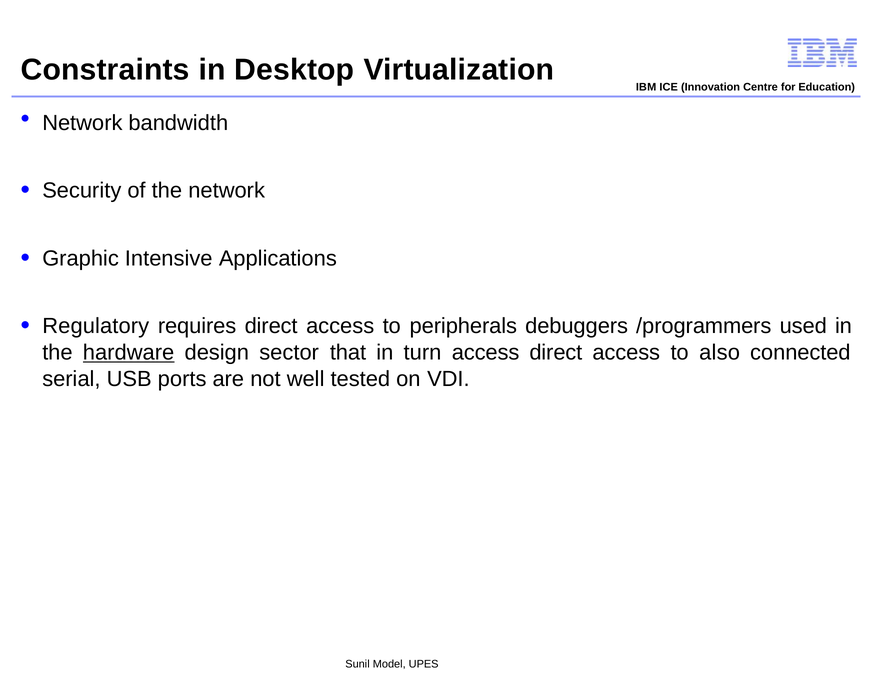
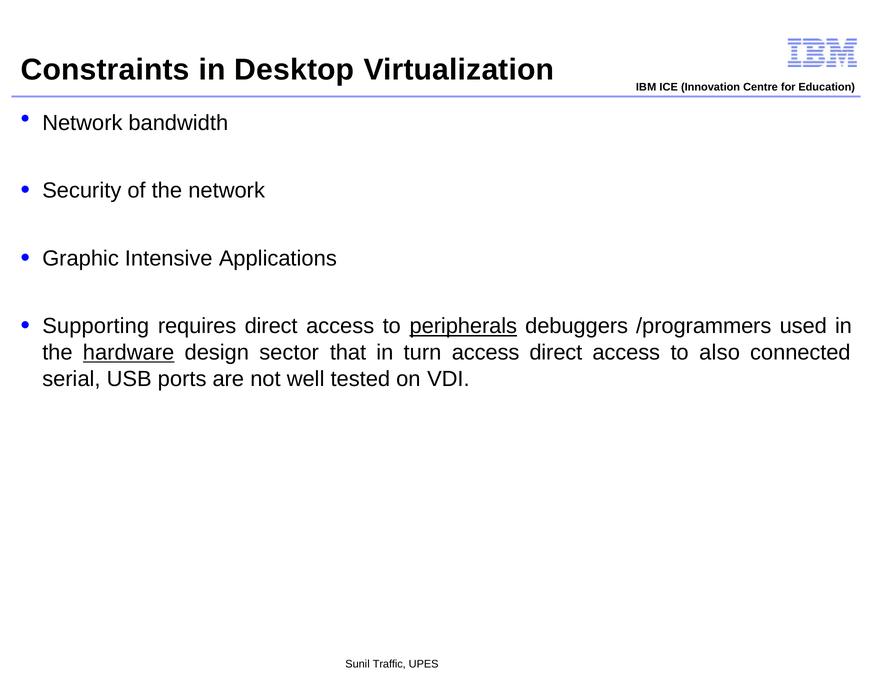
Regulatory: Regulatory -> Supporting (96, 326)
peripherals underline: none -> present (463, 326)
Model: Model -> Traffic (389, 665)
